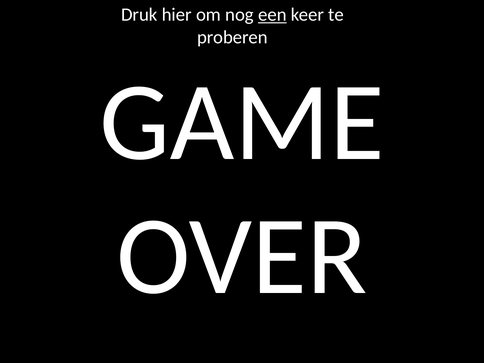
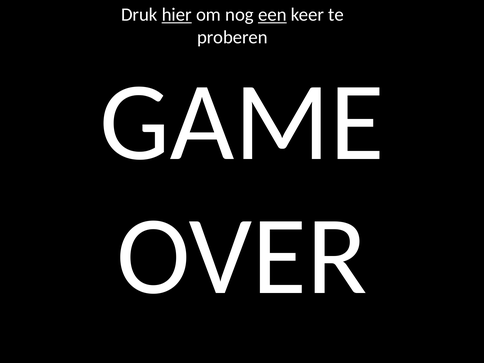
hier underline: none -> present (177, 15)
